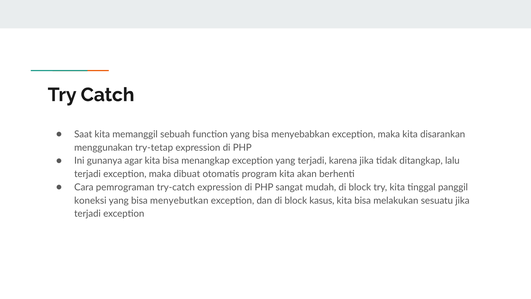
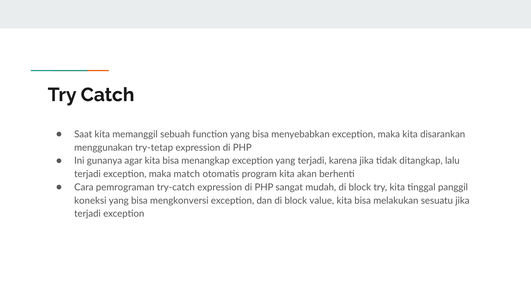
dibuat: dibuat -> match (187, 174)
menyebutkan: menyebutkan -> mengkonversi (179, 200)
kasus: kasus -> value (322, 200)
